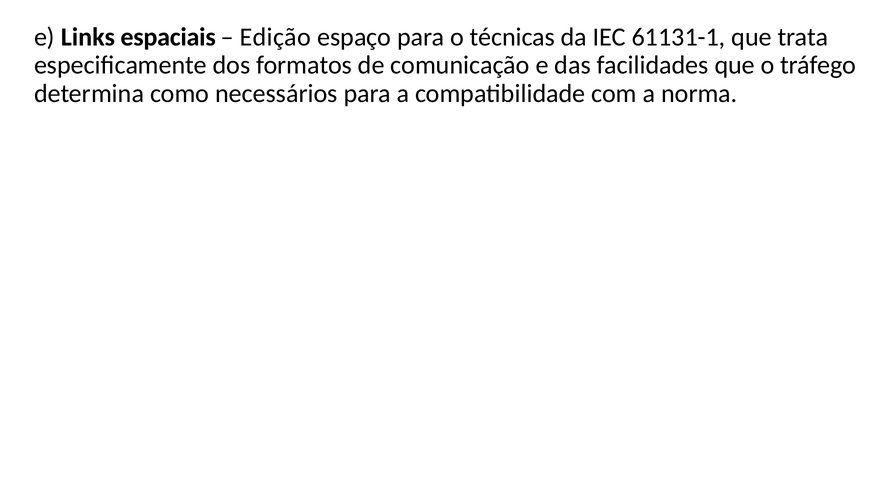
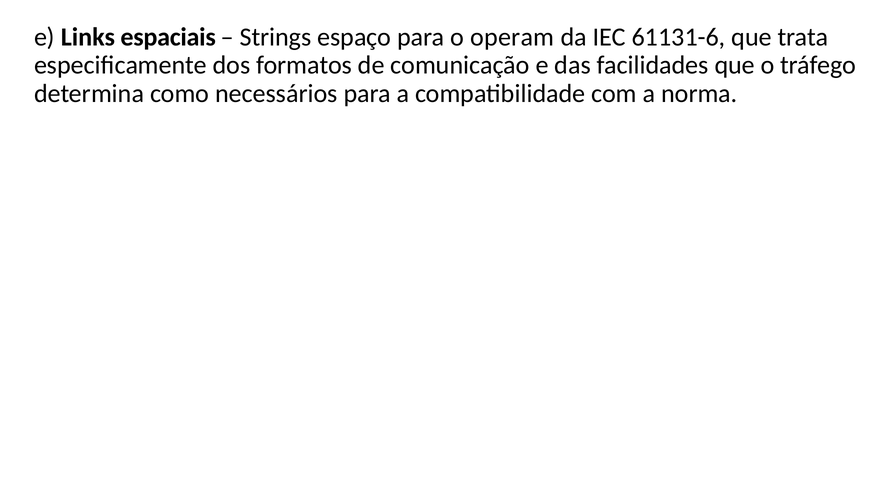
Edição: Edição -> Strings (276, 37)
técnicas: técnicas -> operam (512, 37)
61131-1: 61131-1 -> 61131-6 (679, 37)
